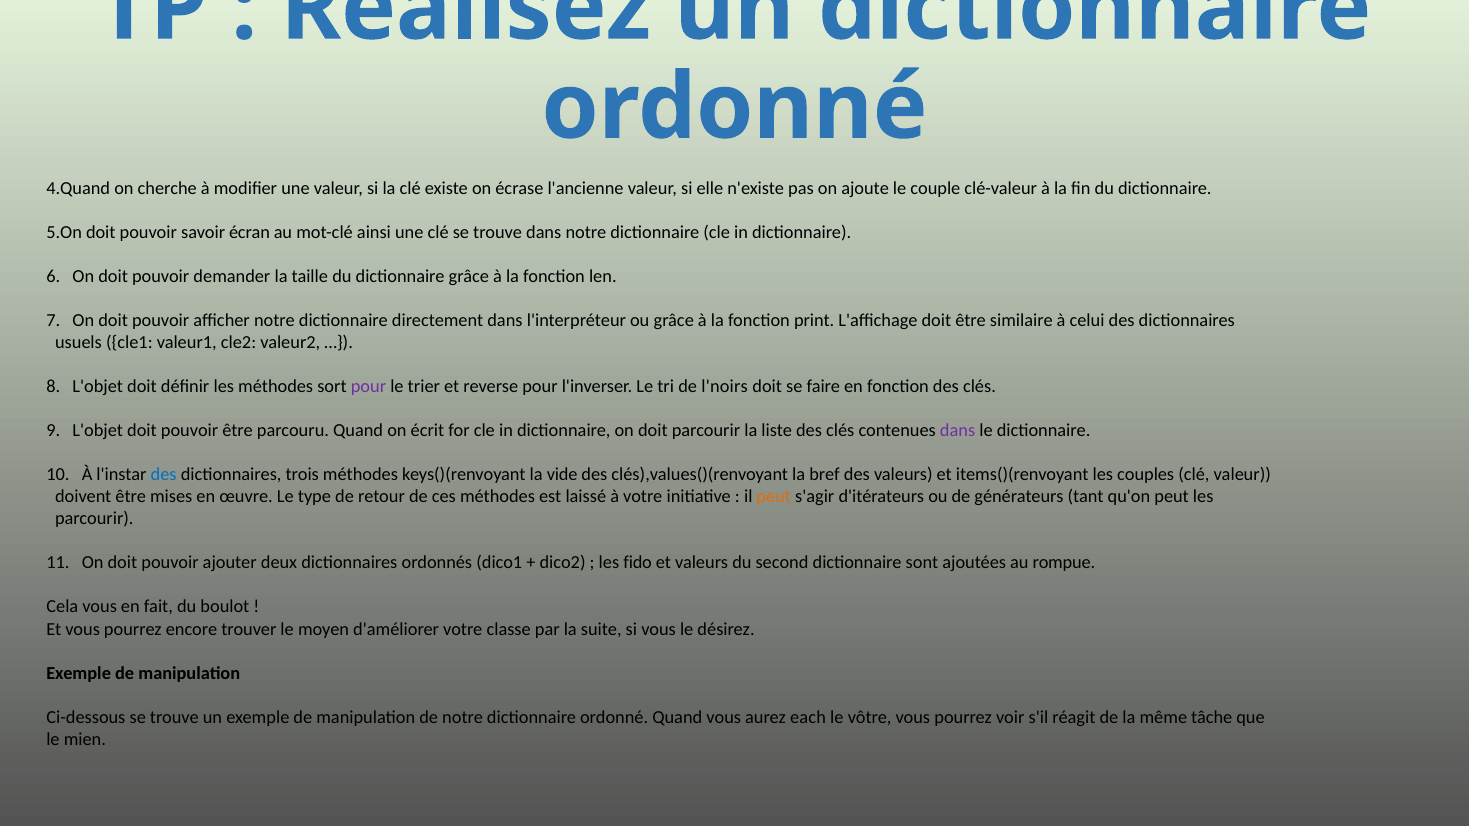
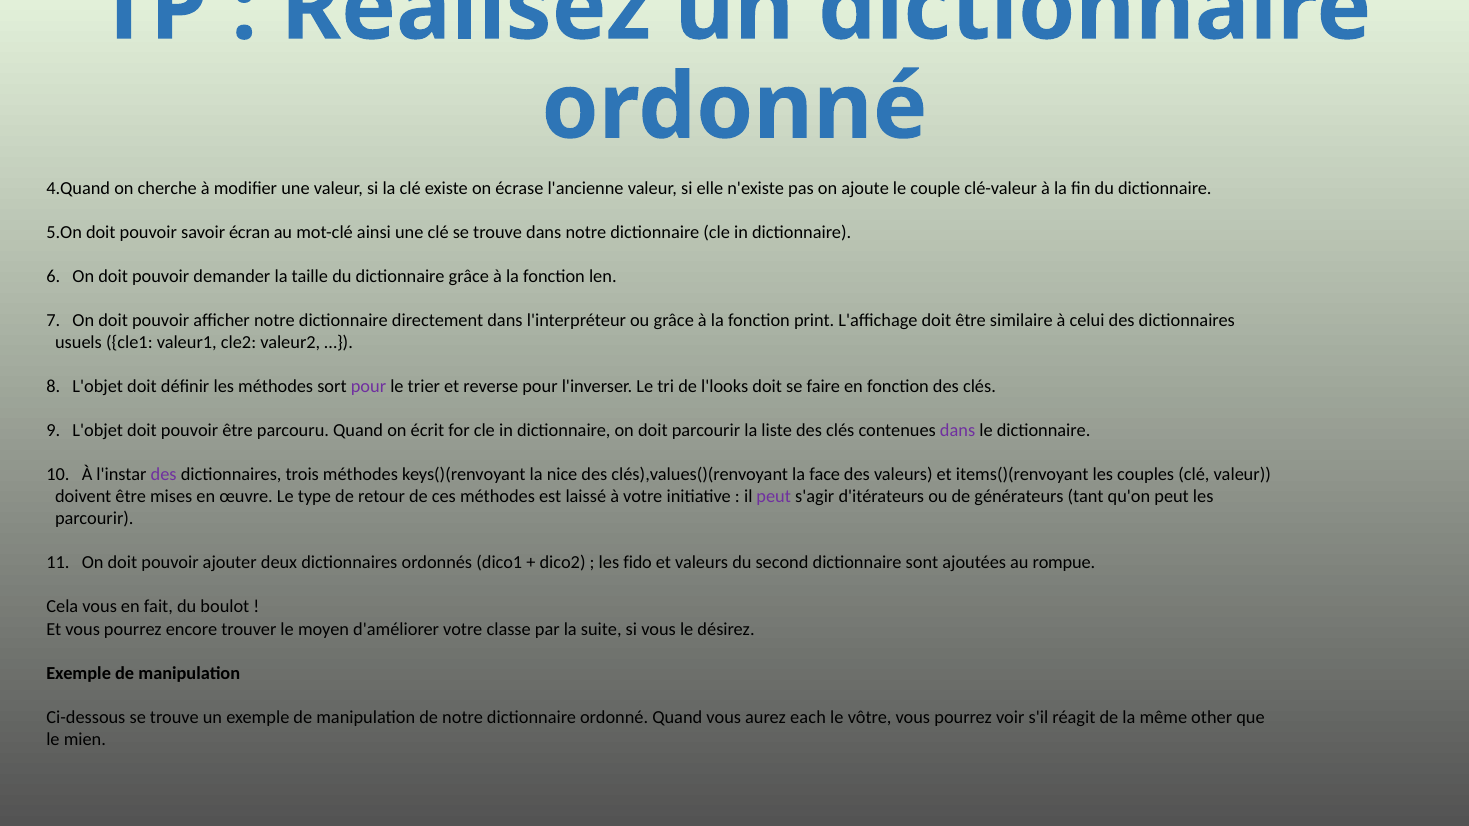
l'noirs: l'noirs -> l'looks (725, 387)
des colour: blue -> purple (164, 475)
vide: vide -> nice (562, 475)
bref: bref -> face (825, 475)
peut colour: orange -> purple (774, 497)
tâche: tâche -> other (1212, 717)
